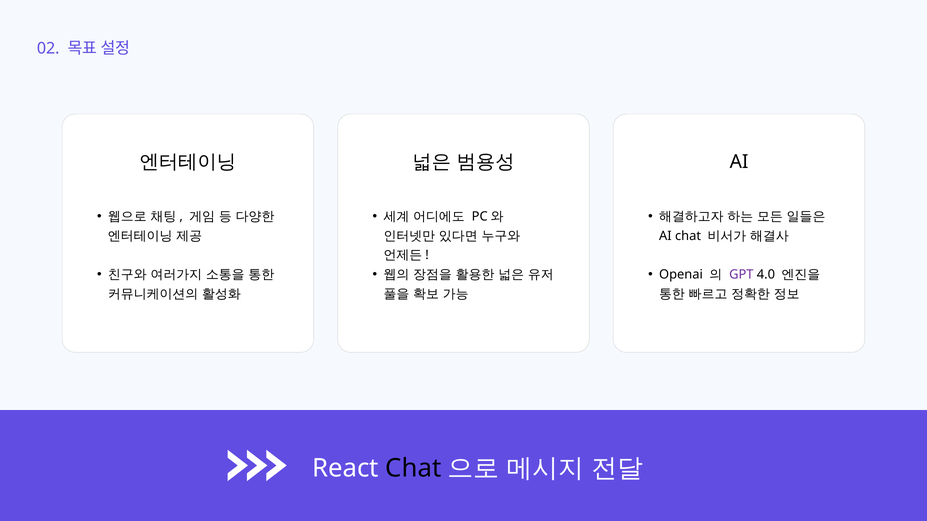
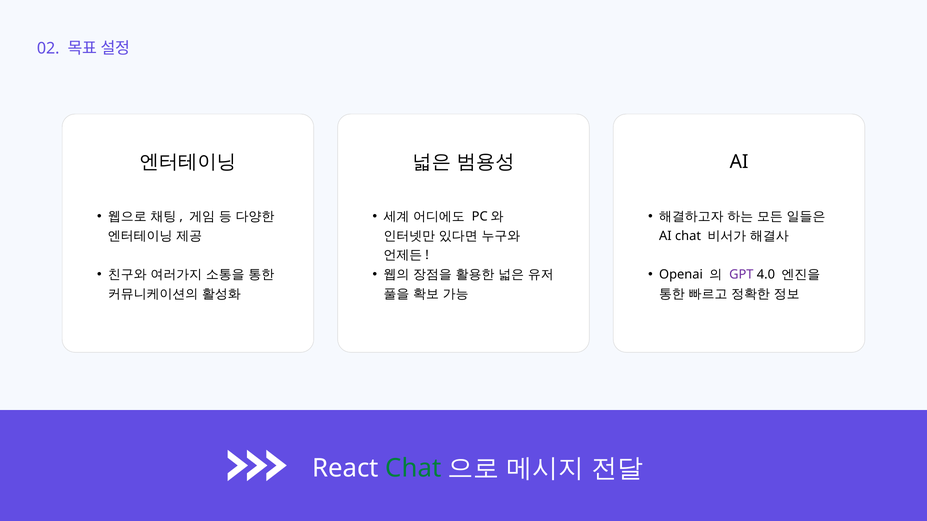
Chat colour: black -> green (413, 469)
